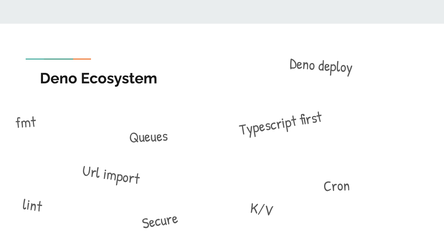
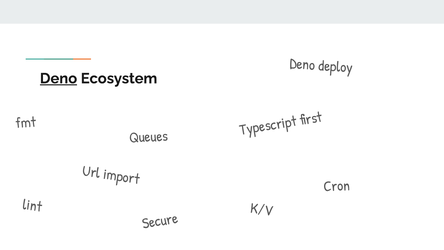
Deno underline: none -> present (59, 78)
